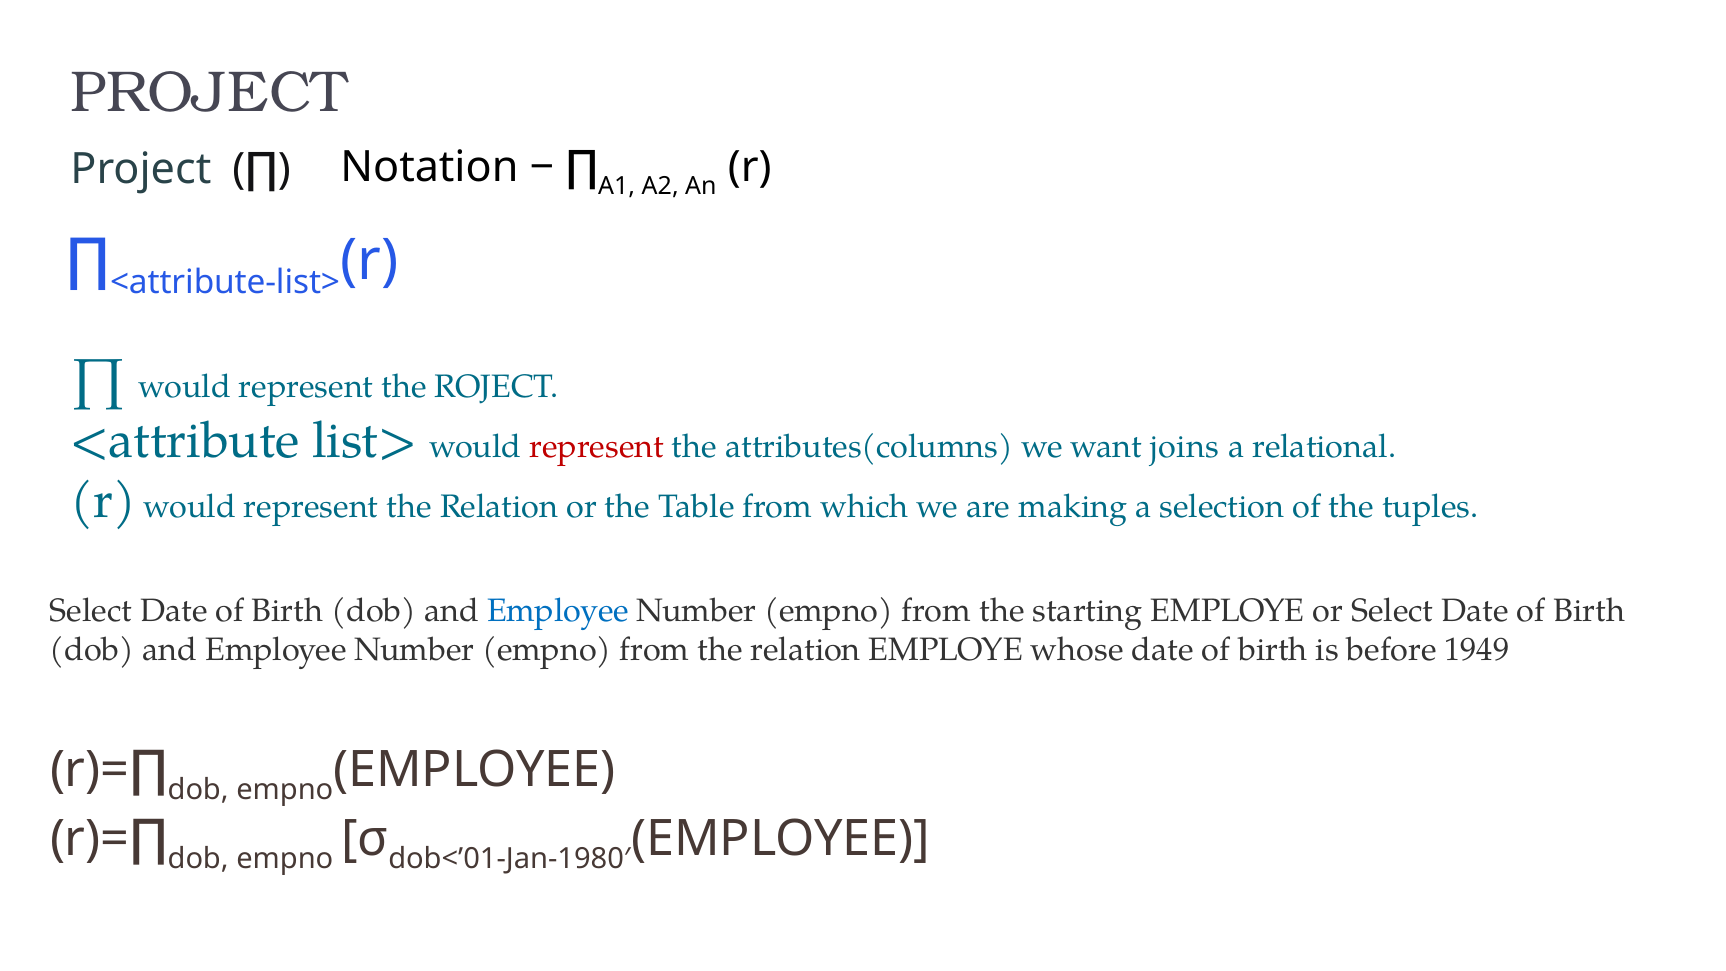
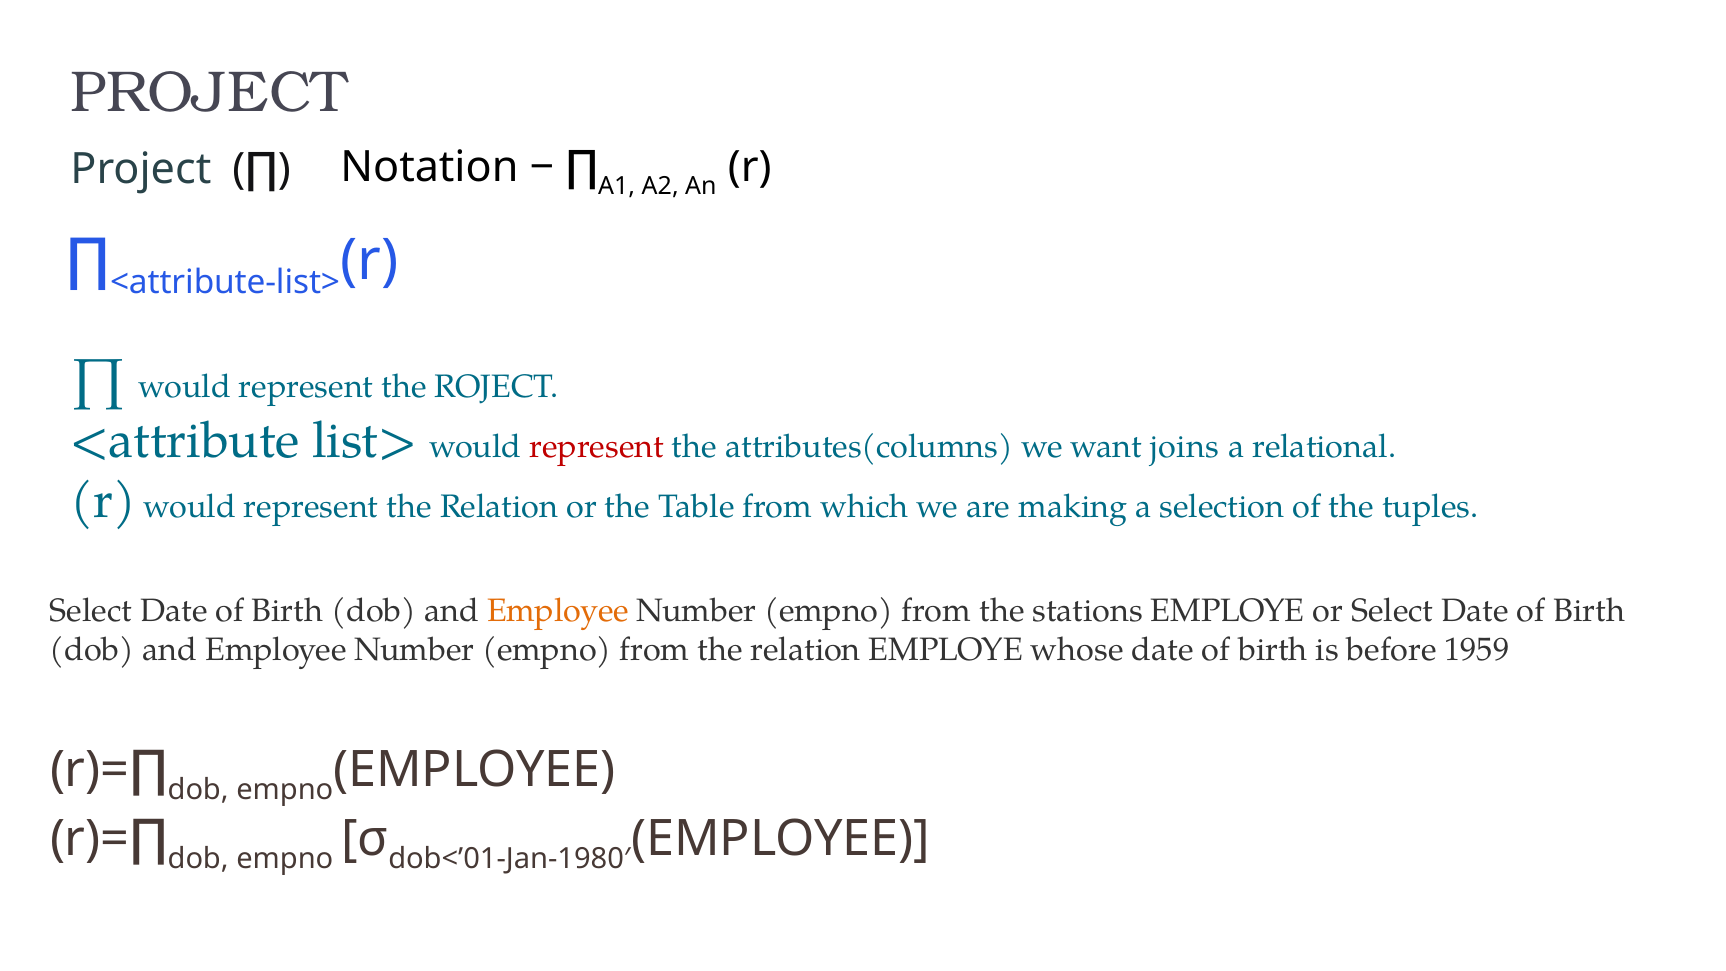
Employee colour: blue -> orange (558, 611)
starting: starting -> stations (1088, 611)
1949: 1949 -> 1959 (1477, 649)
